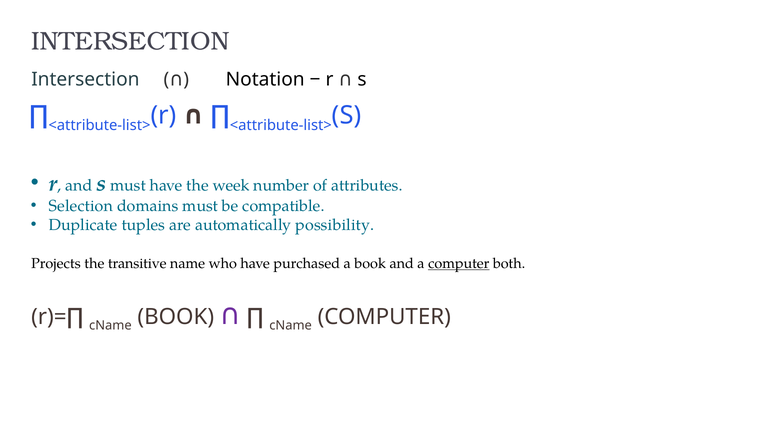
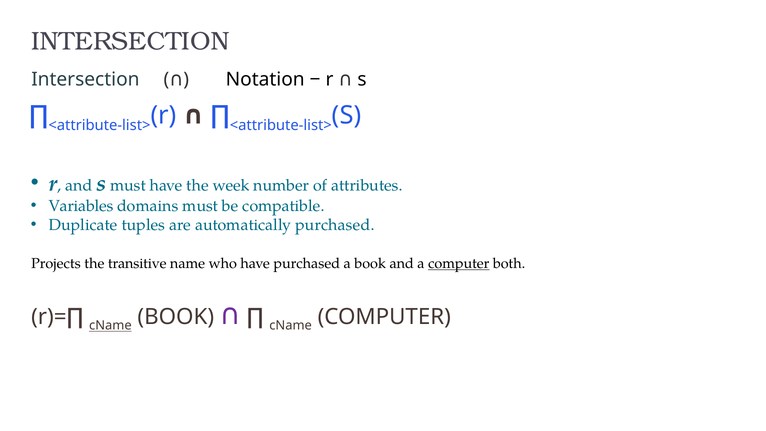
Selection: Selection -> Variables (81, 206)
automatically possibility: possibility -> purchased (335, 225)
cName underline: none -> present (110, 326)
